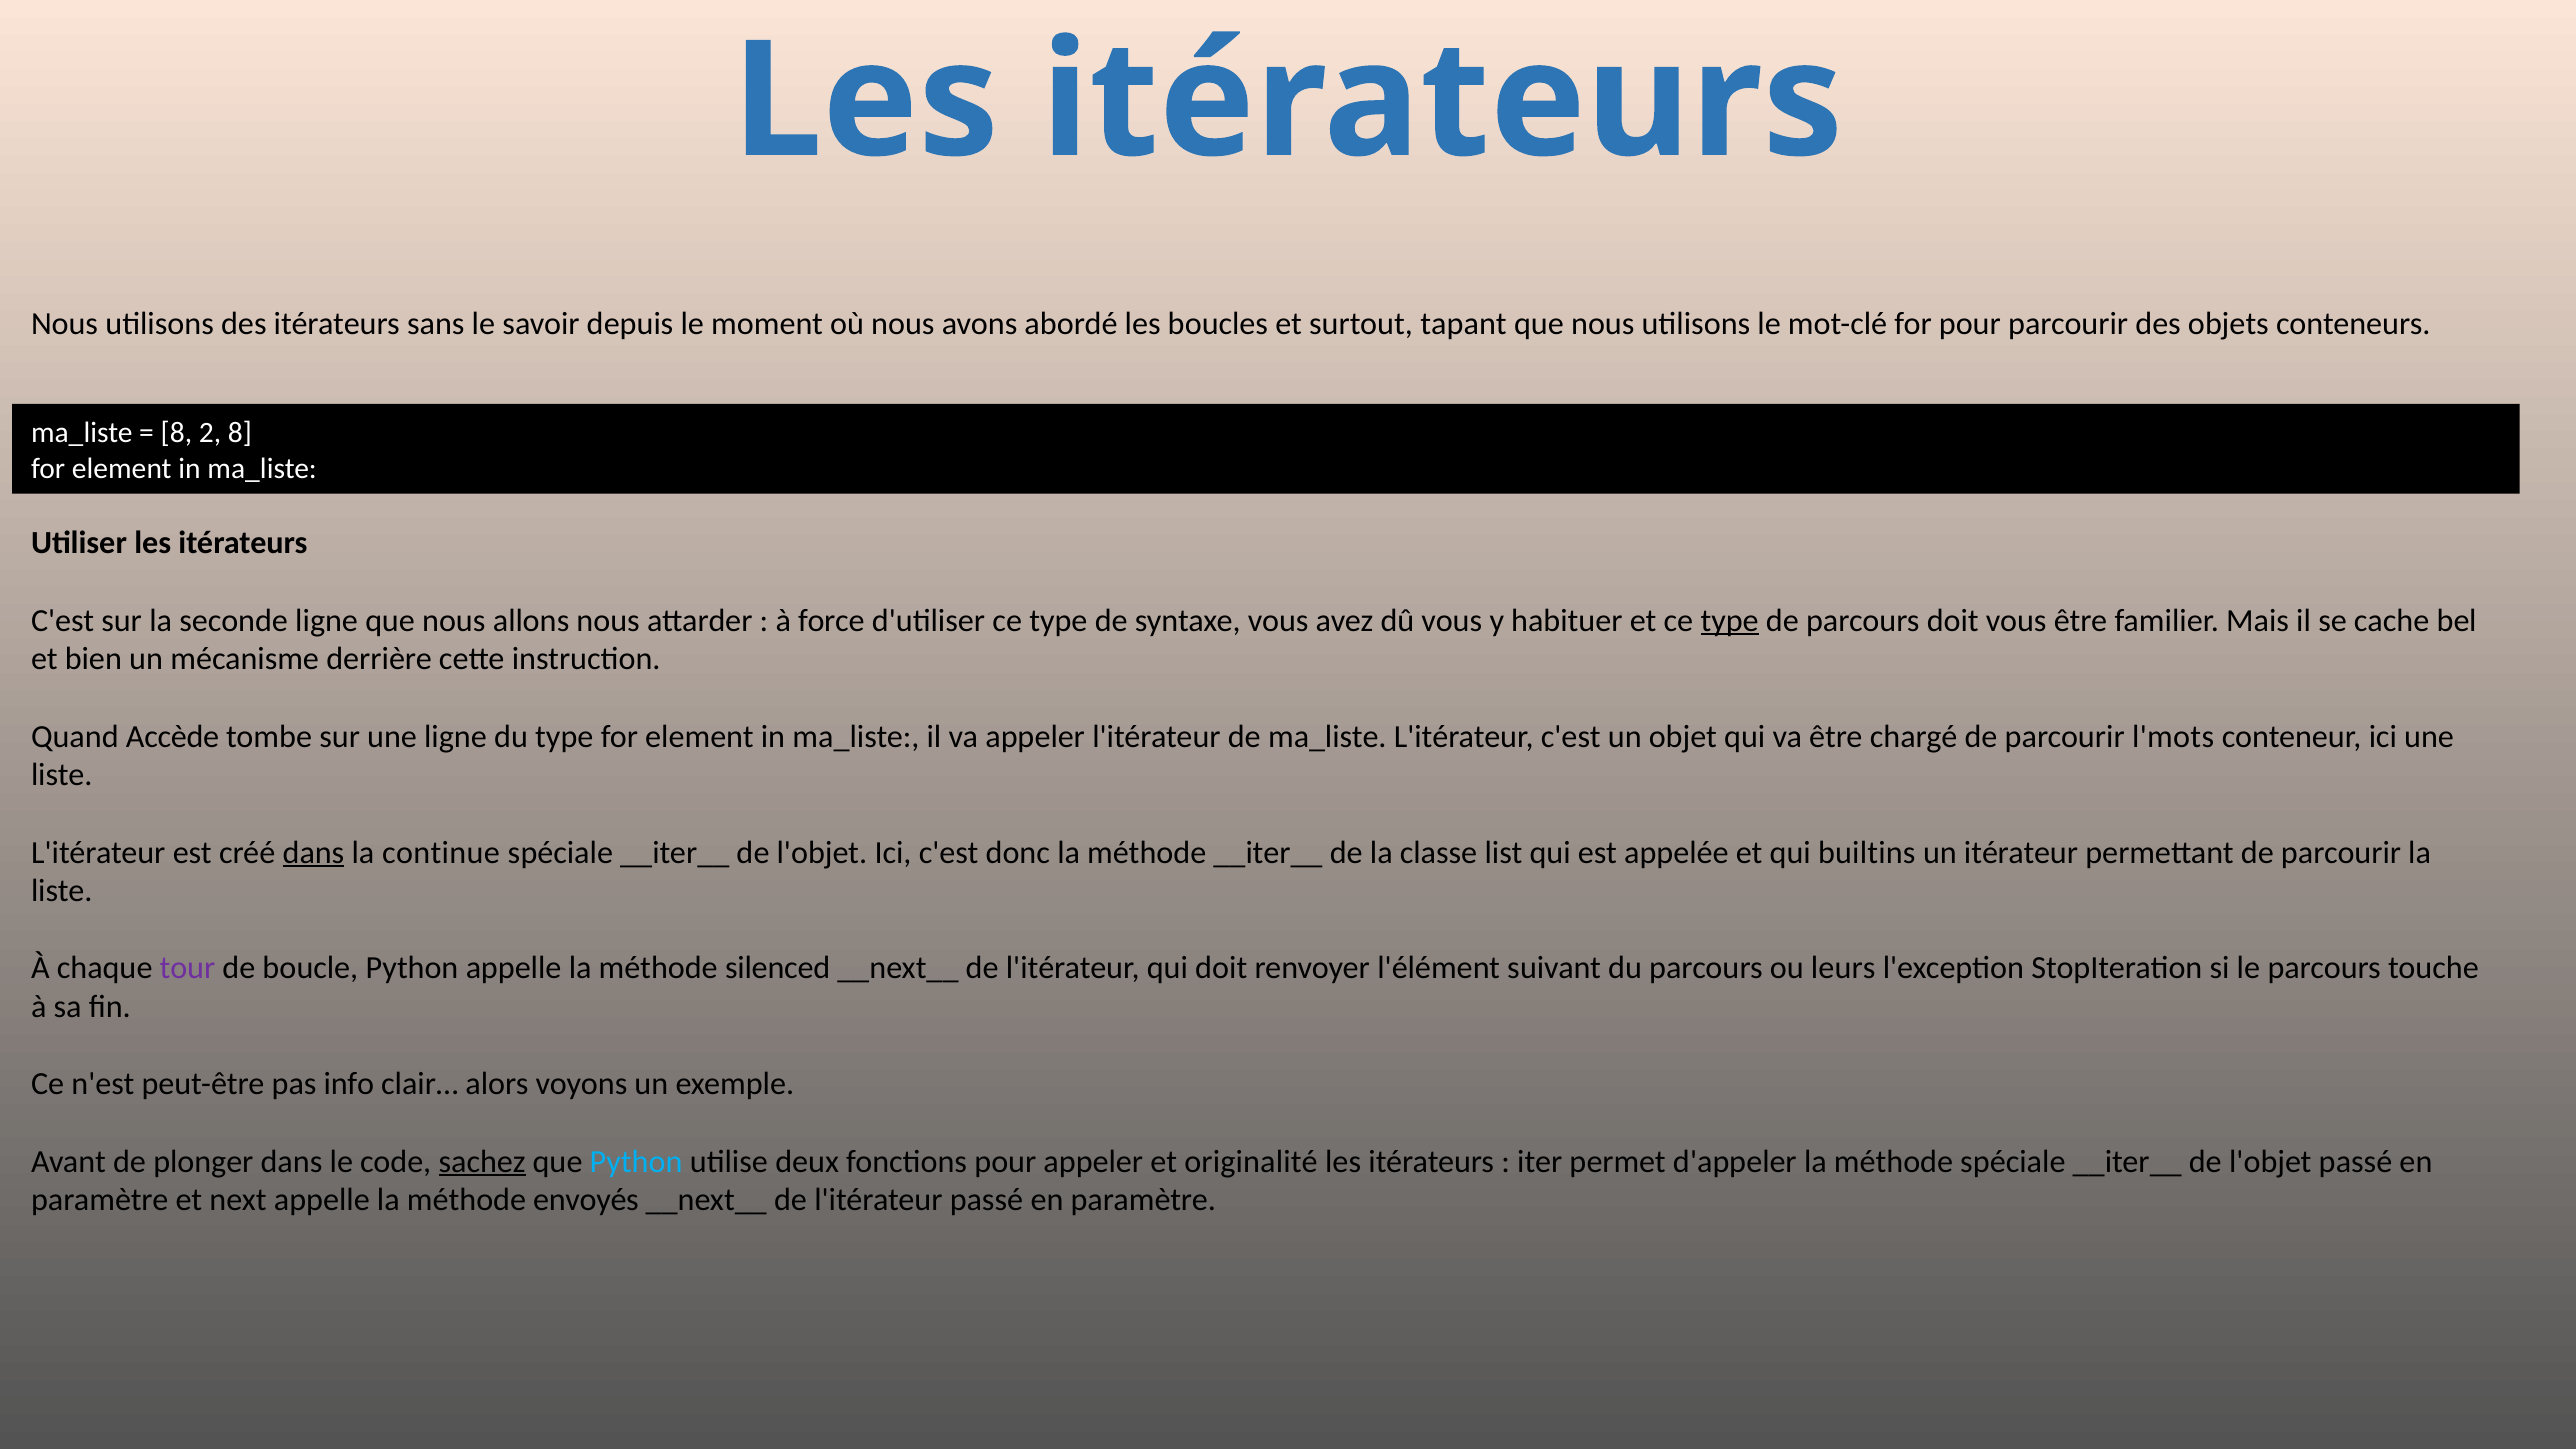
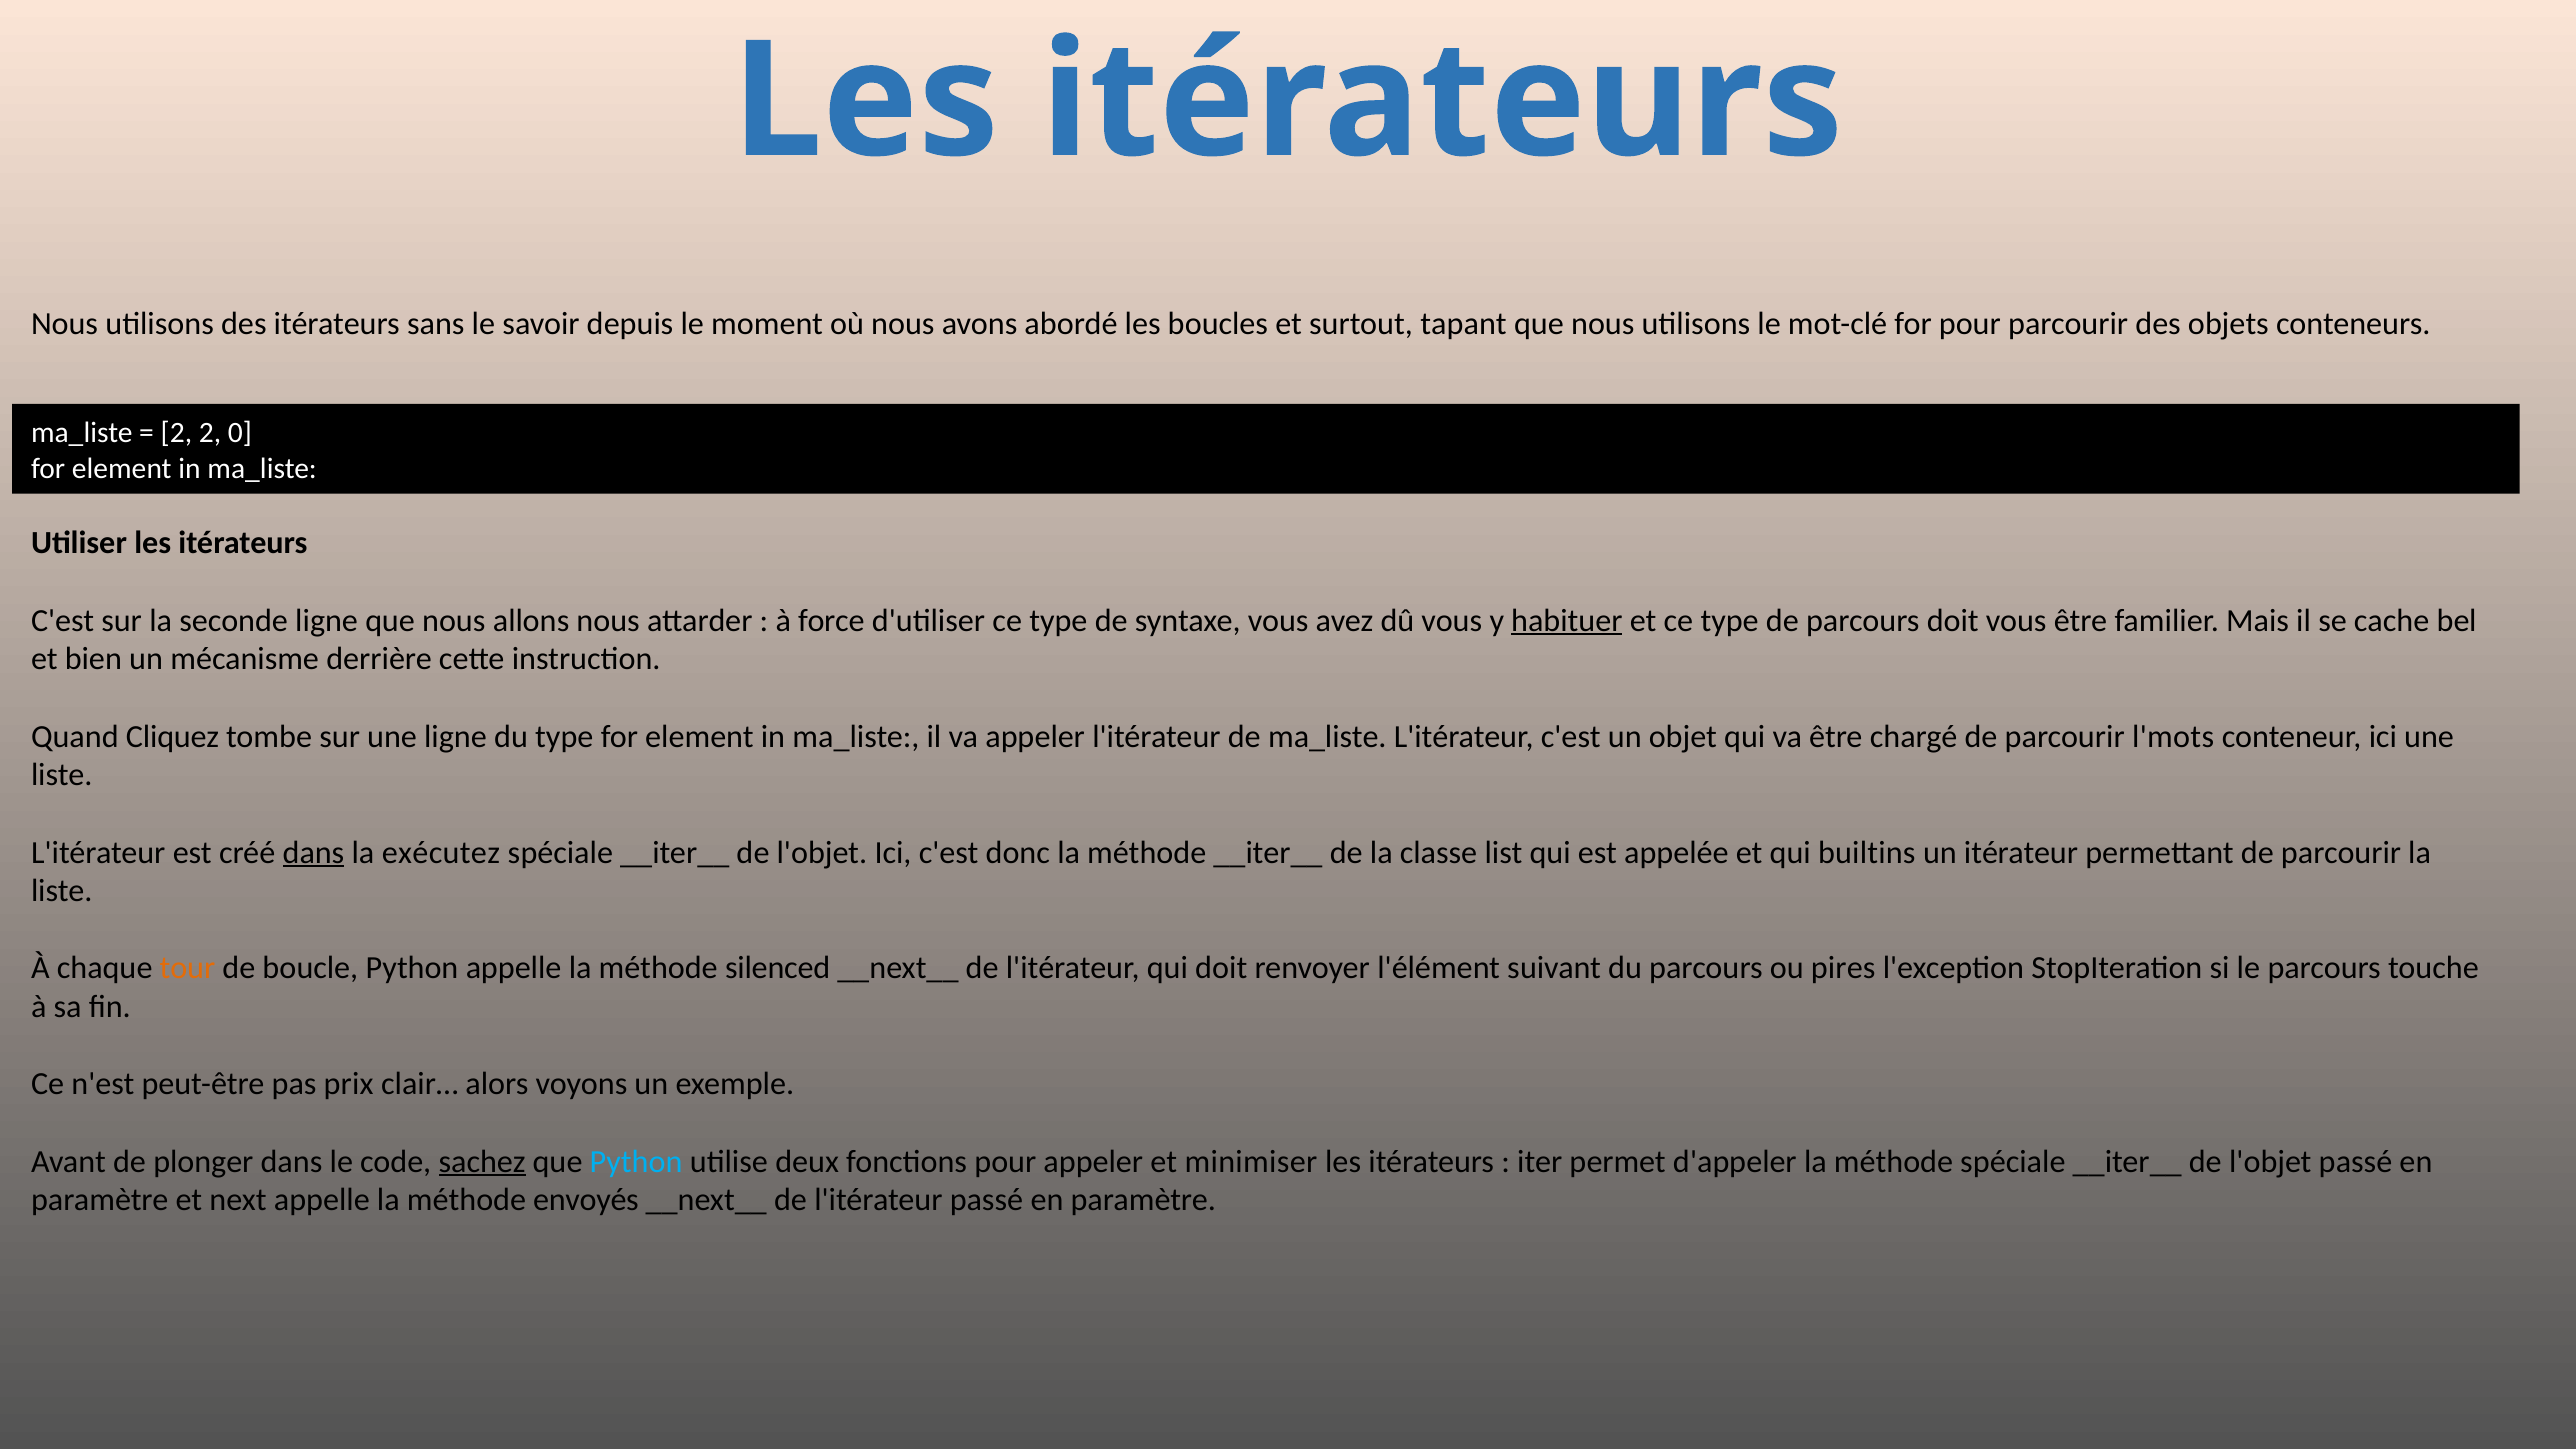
8: 8 -> 2 (176, 433)
2 8: 8 -> 0 (240, 433)
habituer underline: none -> present (1567, 621)
type underline: present -> none (1730, 621)
Accède: Accède -> Cliquez (173, 736)
continue: continue -> exécutez (441, 852)
tour colour: purple -> orange (187, 968)
leurs: leurs -> pires (1843, 968)
info: info -> prix (349, 1084)
originalité: originalité -> minimiser (1251, 1162)
